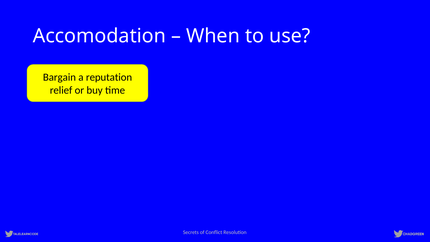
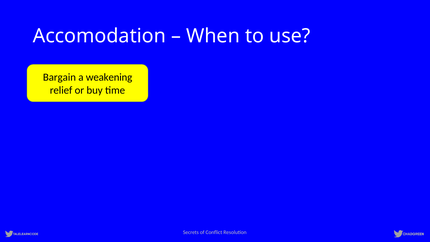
reputation: reputation -> weakening (109, 77)
